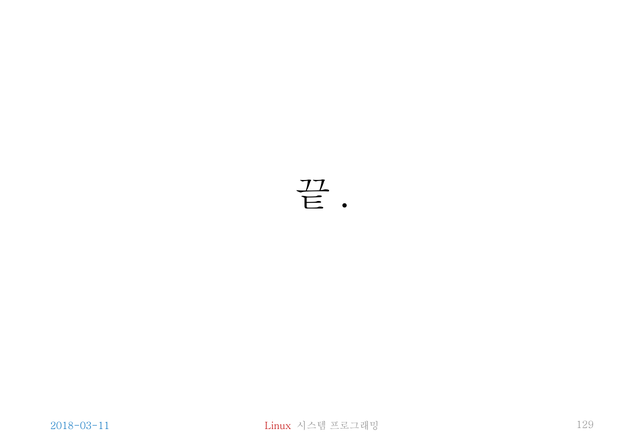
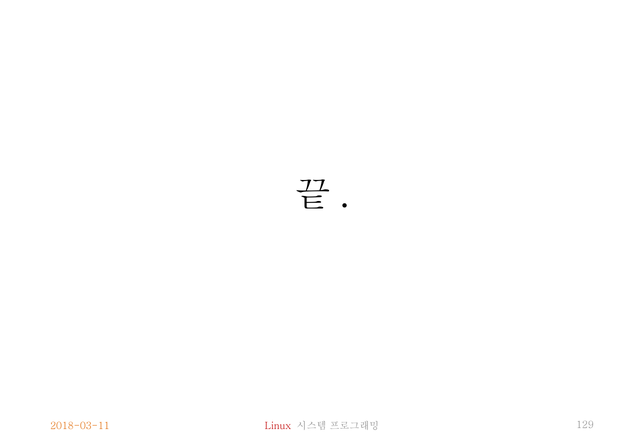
2018-03-11 colour: blue -> orange (80, 426)
